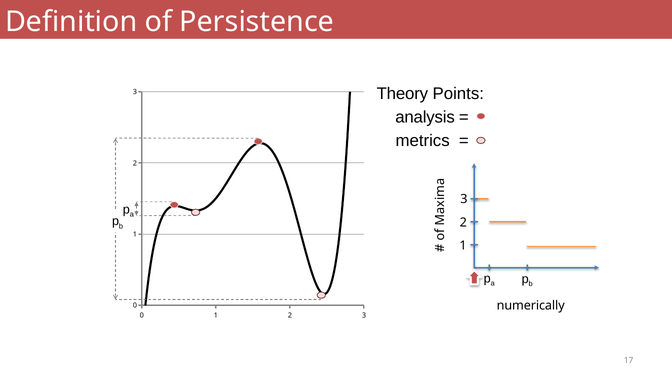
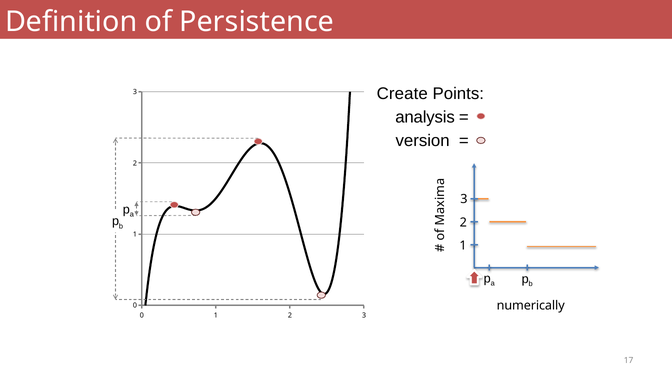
Theory: Theory -> Create (402, 94)
metrics: metrics -> version (423, 141)
